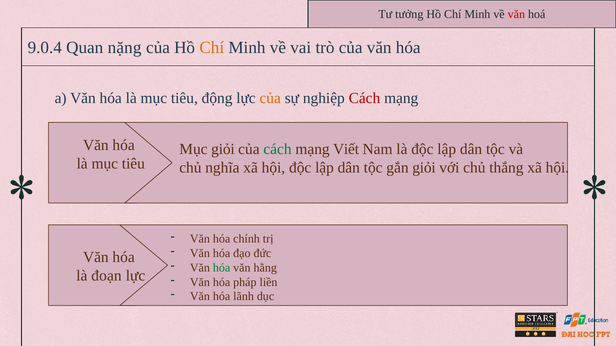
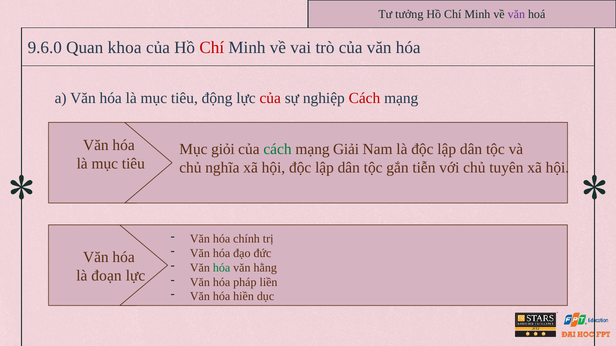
văn colour: red -> purple (516, 14)
9.0.4: 9.0.4 -> 9.6.0 (45, 48)
nặng: nặng -> khoa (125, 48)
Chí colour: orange -> red (212, 48)
của colour: orange -> red (270, 98)
Viết: Viết -> Giải (346, 150)
gắn giỏi: giỏi -> tiễn (424, 168)
thắng: thắng -> tuyên (506, 168)
lãnh: lãnh -> hiền (244, 297)
